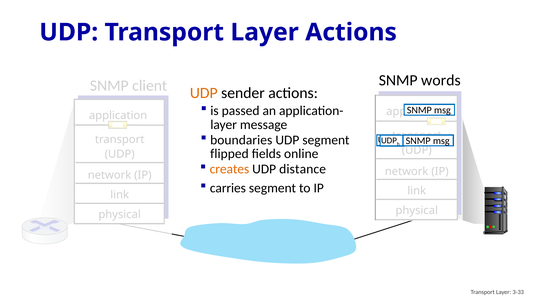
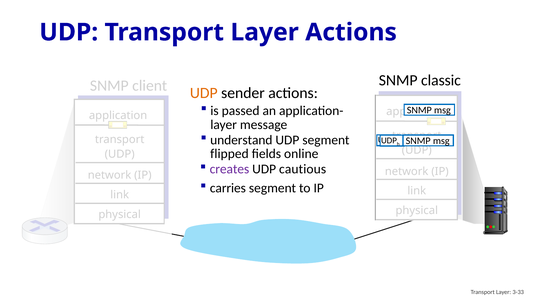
words: words -> classic (441, 80)
boundaries: boundaries -> understand (241, 140)
creates colour: orange -> purple (229, 170)
distance: distance -> cautious (303, 170)
